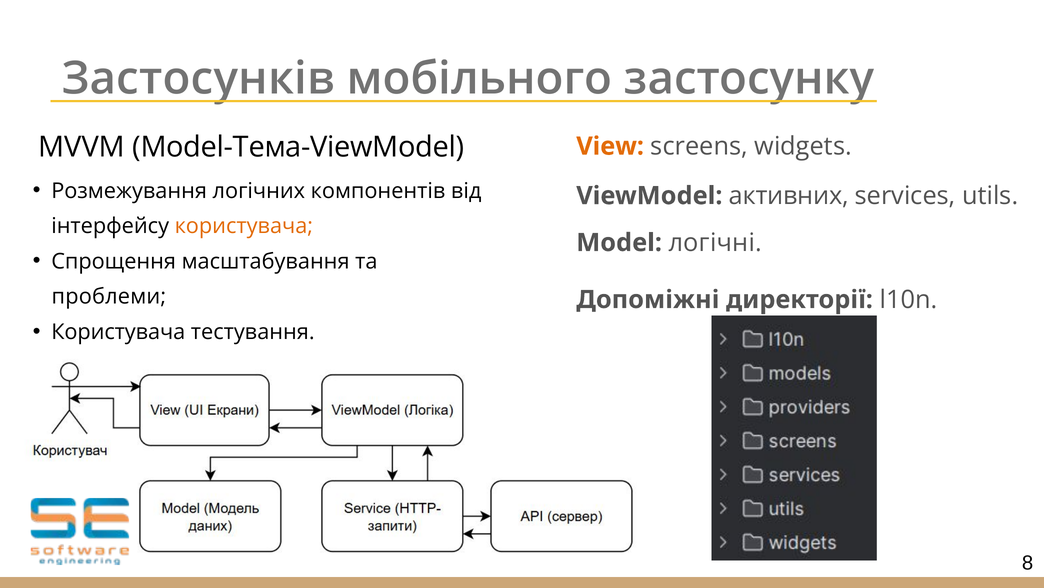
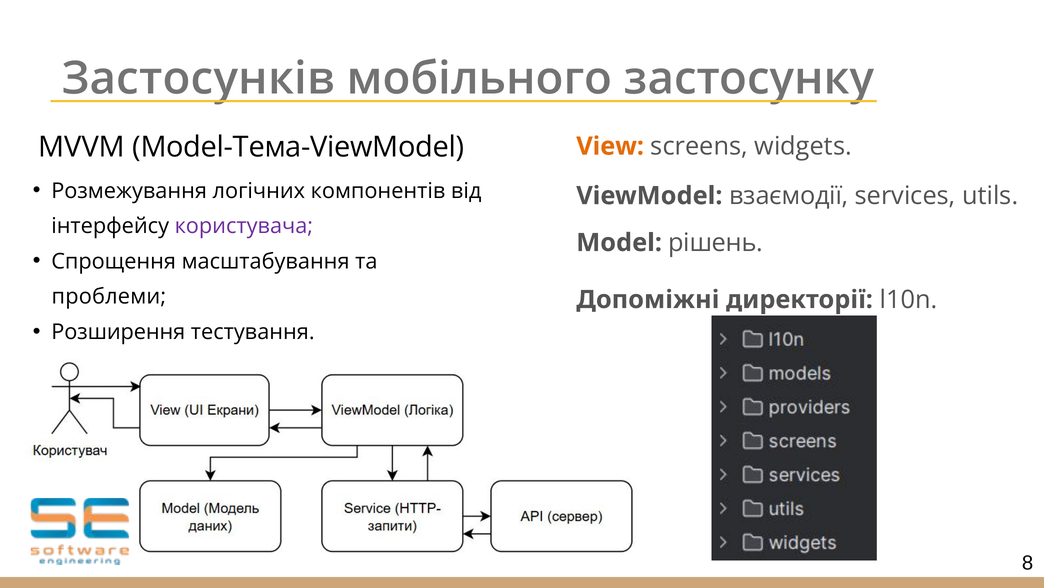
активних: активних -> взаємодії (789, 196)
користувача colour: orange -> purple (244, 226)
логічні: логічні -> рішень (716, 242)
Користувача: Користувача -> Розширення (118, 332)
